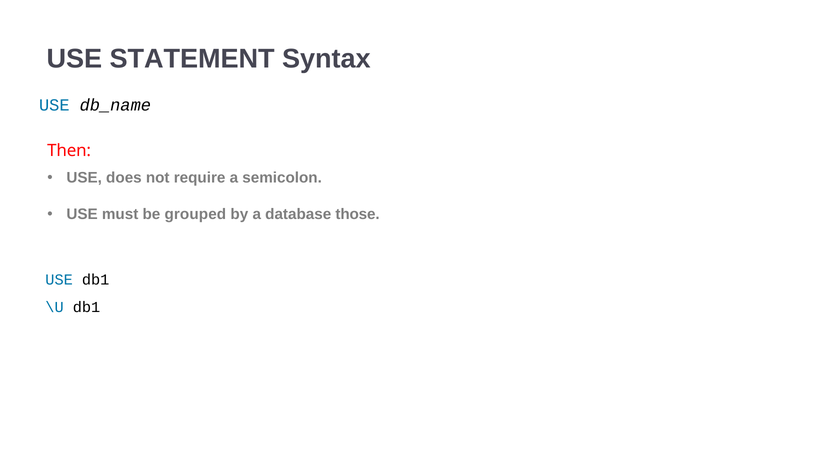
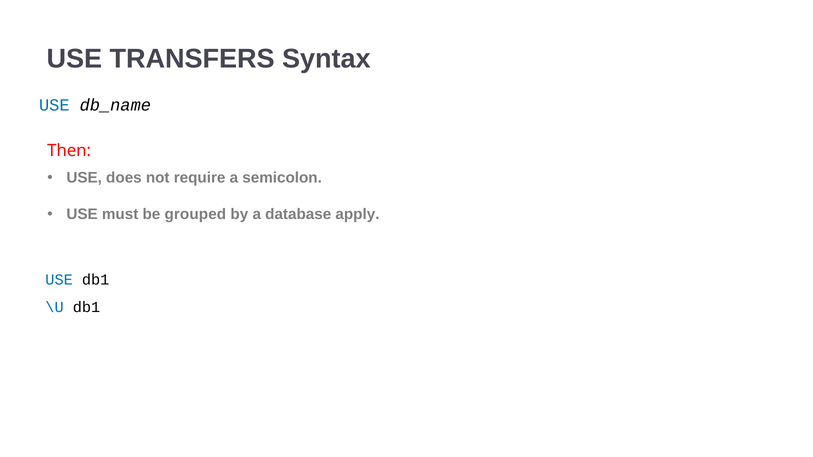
STATEMENT: STATEMENT -> TRANSFERS (192, 59)
those: those -> apply (357, 215)
